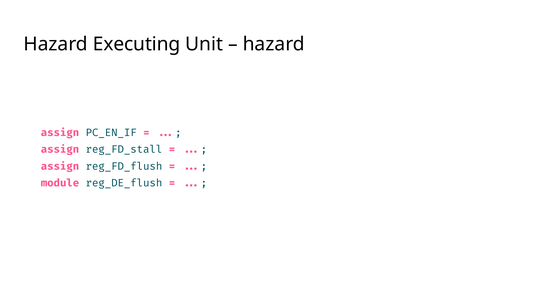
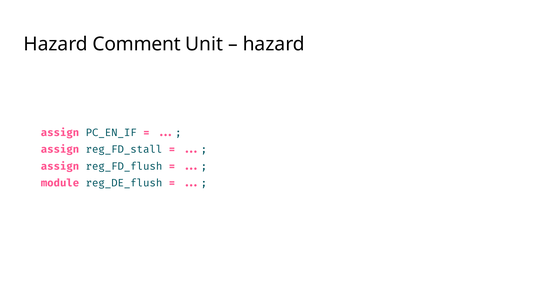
Executing: Executing -> Comment (137, 44)
